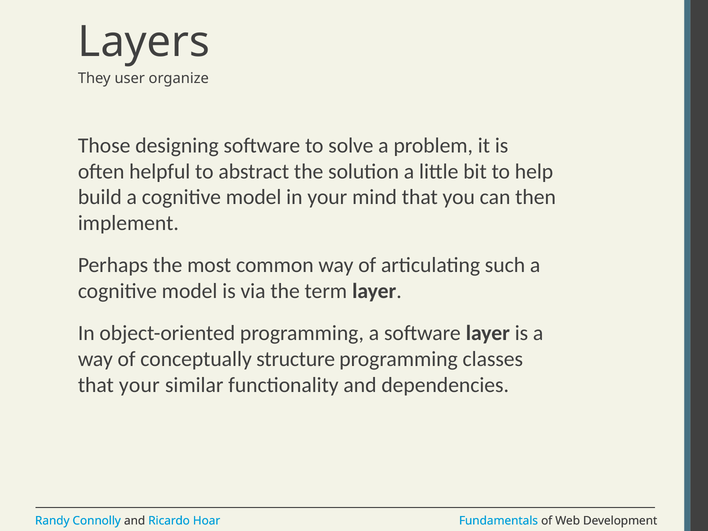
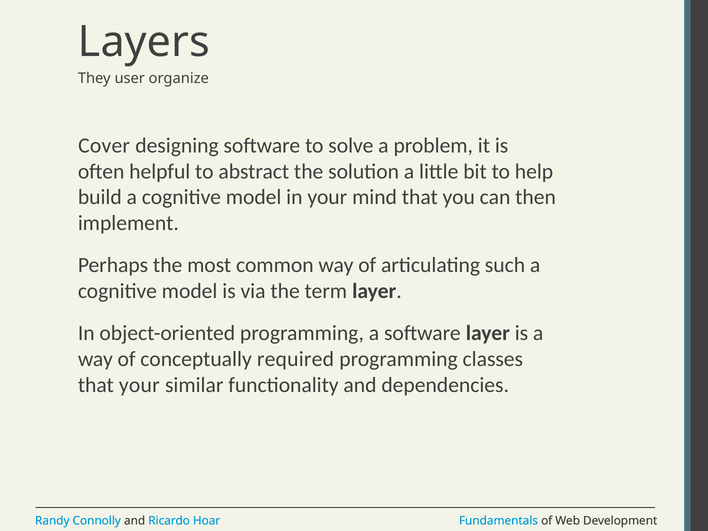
Those: Those -> Cover (104, 145)
structure: structure -> required (295, 359)
